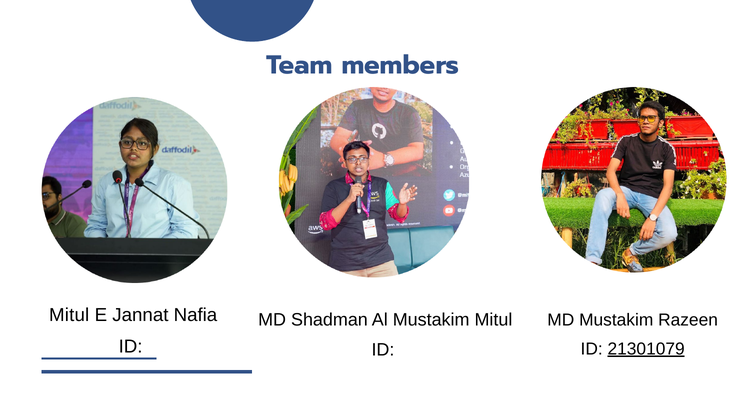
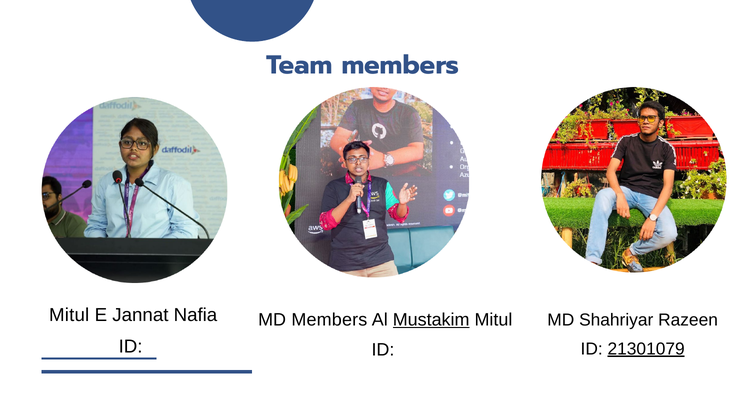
MD Shadman: Shadman -> Members (329, 319)
Mustakim underline: none -> present (431, 319)
MD Mustakim: Mustakim -> Shahriyar (616, 320)
